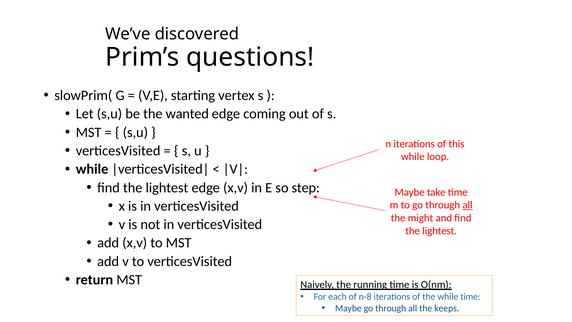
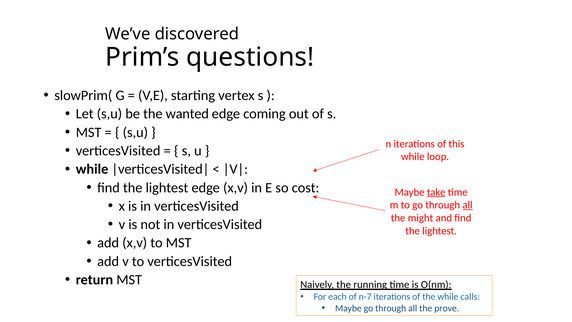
step: step -> cost (306, 187)
take underline: none -> present (436, 192)
n-8: n-8 -> n-7 (365, 297)
while time: time -> calls (470, 297)
keeps: keeps -> prove (447, 308)
